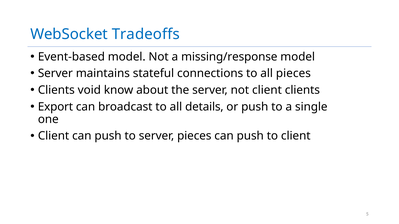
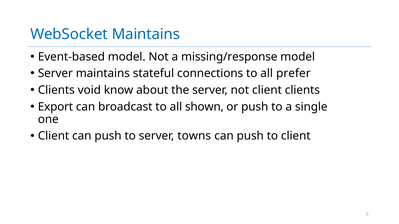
WebSocket Tradeoffs: Tradeoffs -> Maintains (146, 34)
all pieces: pieces -> prefer (293, 73)
details: details -> shown (204, 107)
server pieces: pieces -> towns (194, 136)
